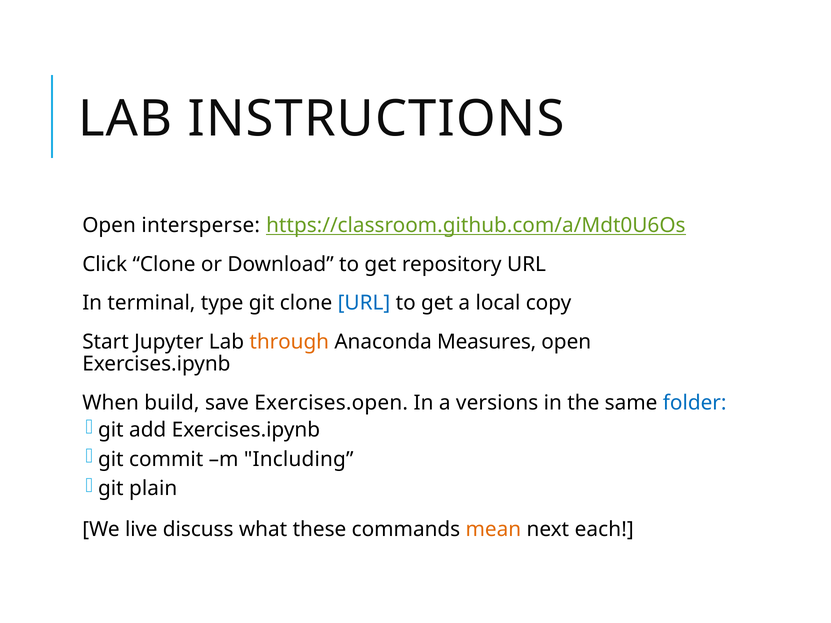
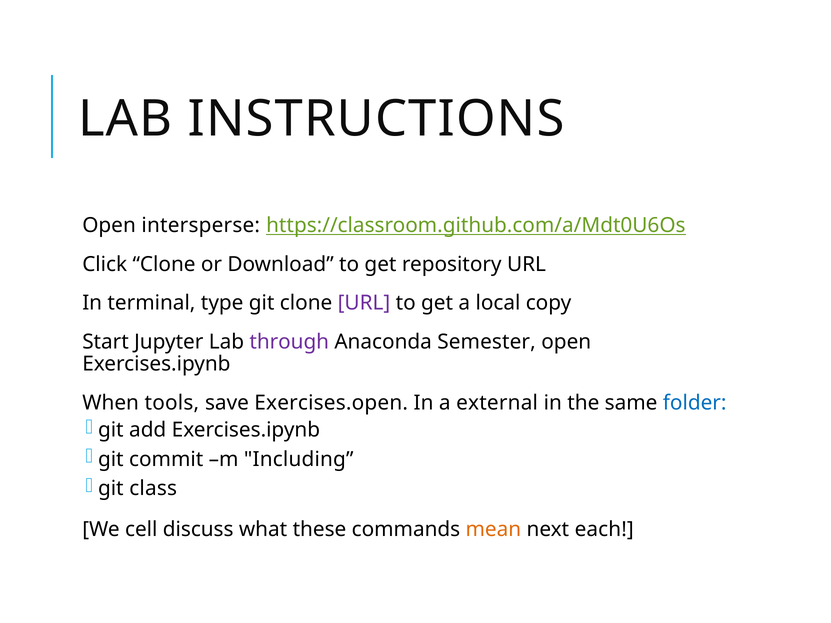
URL colour: blue -> purple (364, 303)
through colour: orange -> purple (289, 342)
Measures: Measures -> Semester (487, 342)
build: build -> tools (172, 403)
versions: versions -> external (497, 403)
plain: plain -> class (153, 489)
live: live -> cell (141, 530)
